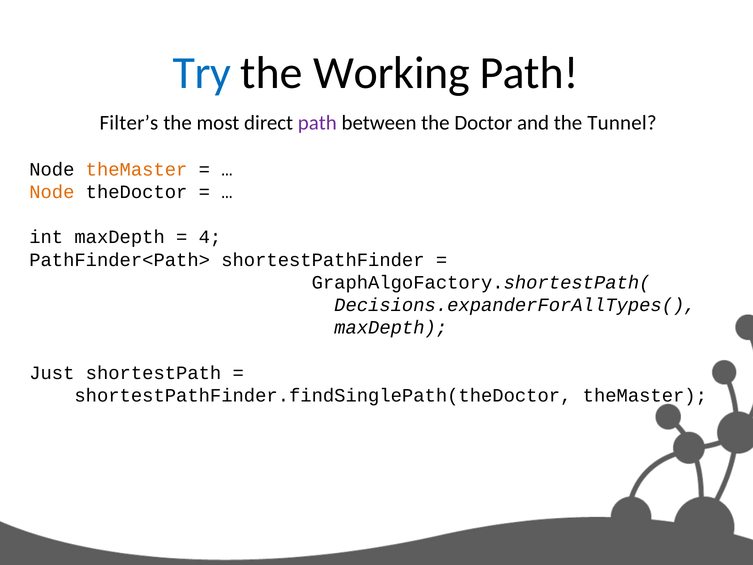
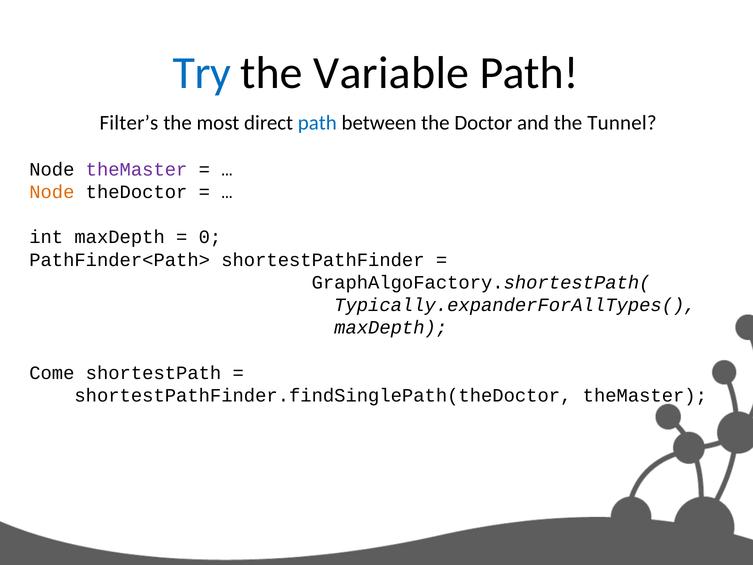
Working: Working -> Variable (391, 73)
path colour: purple -> blue (317, 123)
theMaster colour: orange -> purple (137, 169)
4: 4 -> 0 (210, 237)
Decisions.expanderForAllTypes(: Decisions.expanderForAllTypes( -> Typically.expanderForAllTypes( (515, 305)
Just: Just -> Come (52, 373)
